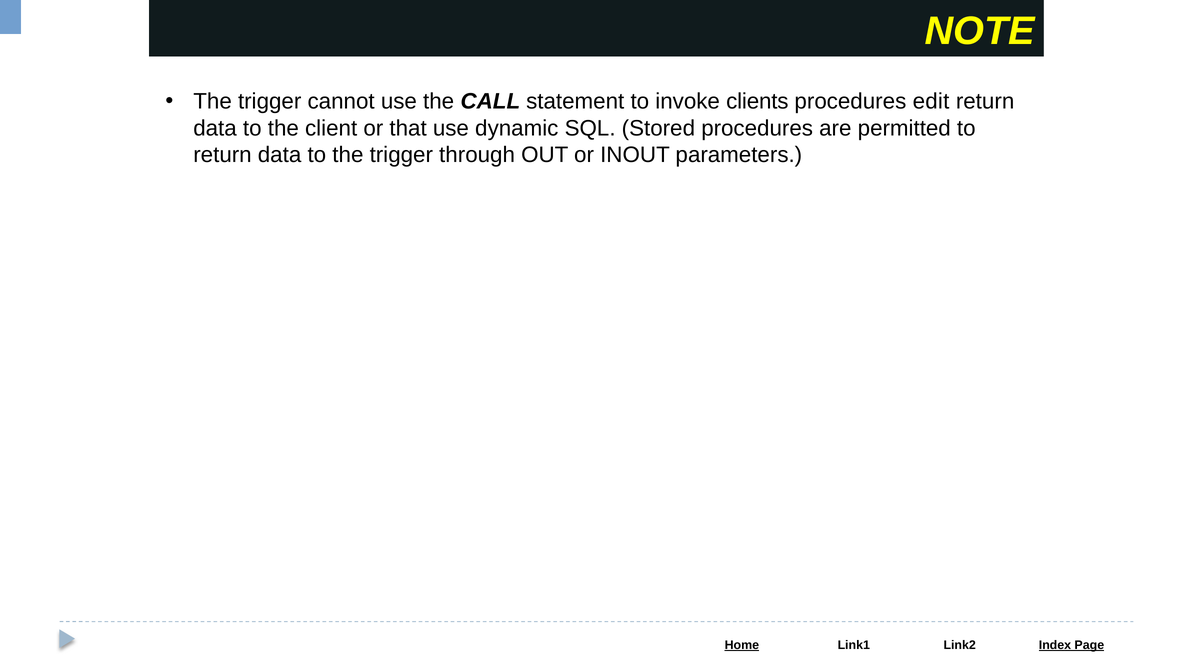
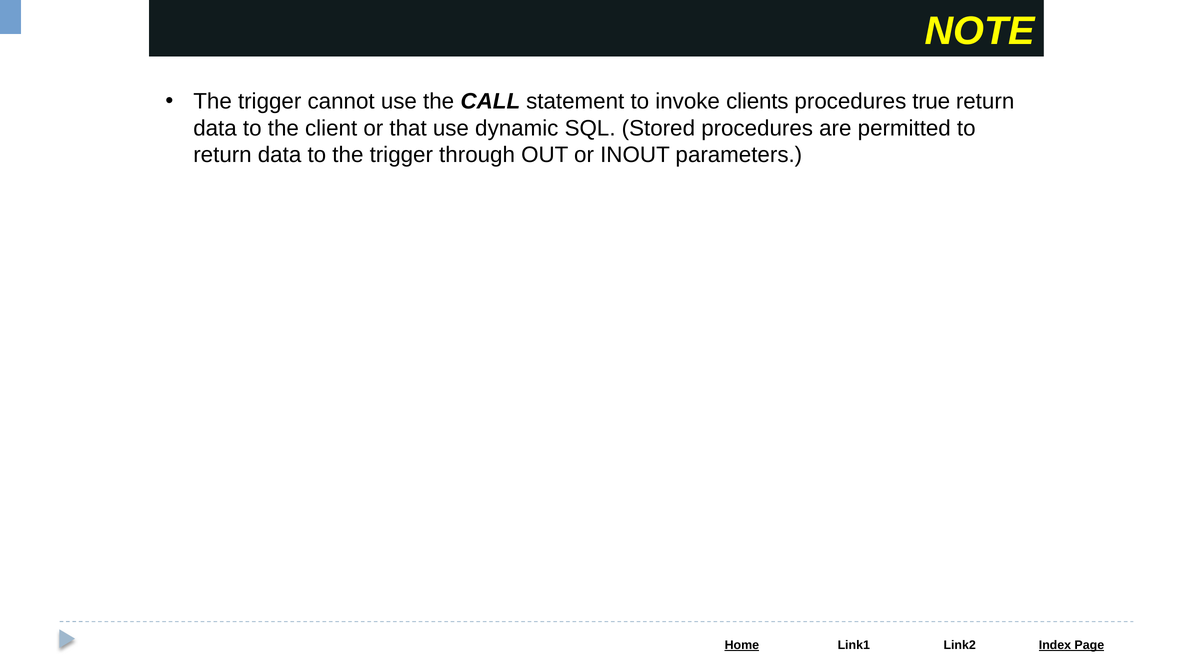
edit: edit -> true (931, 101)
